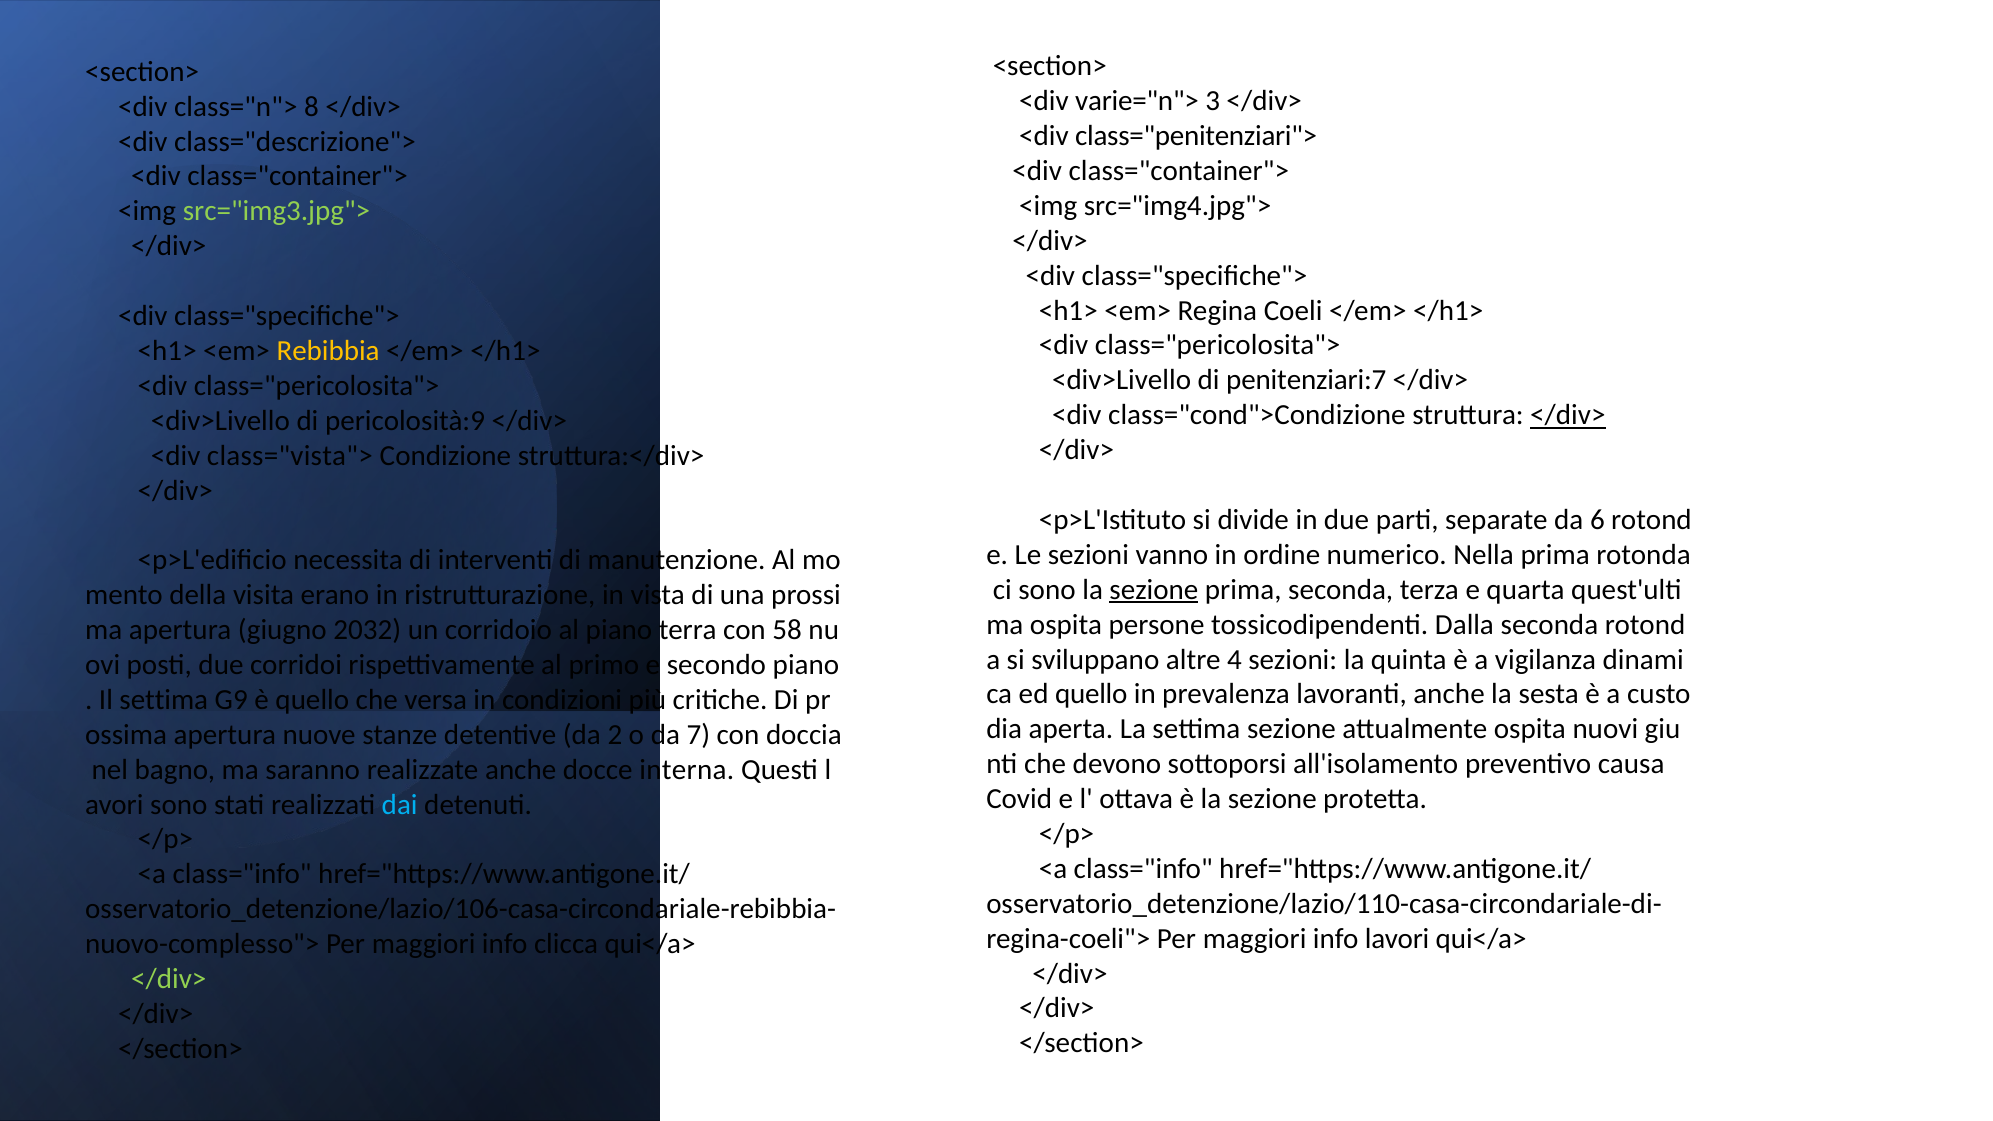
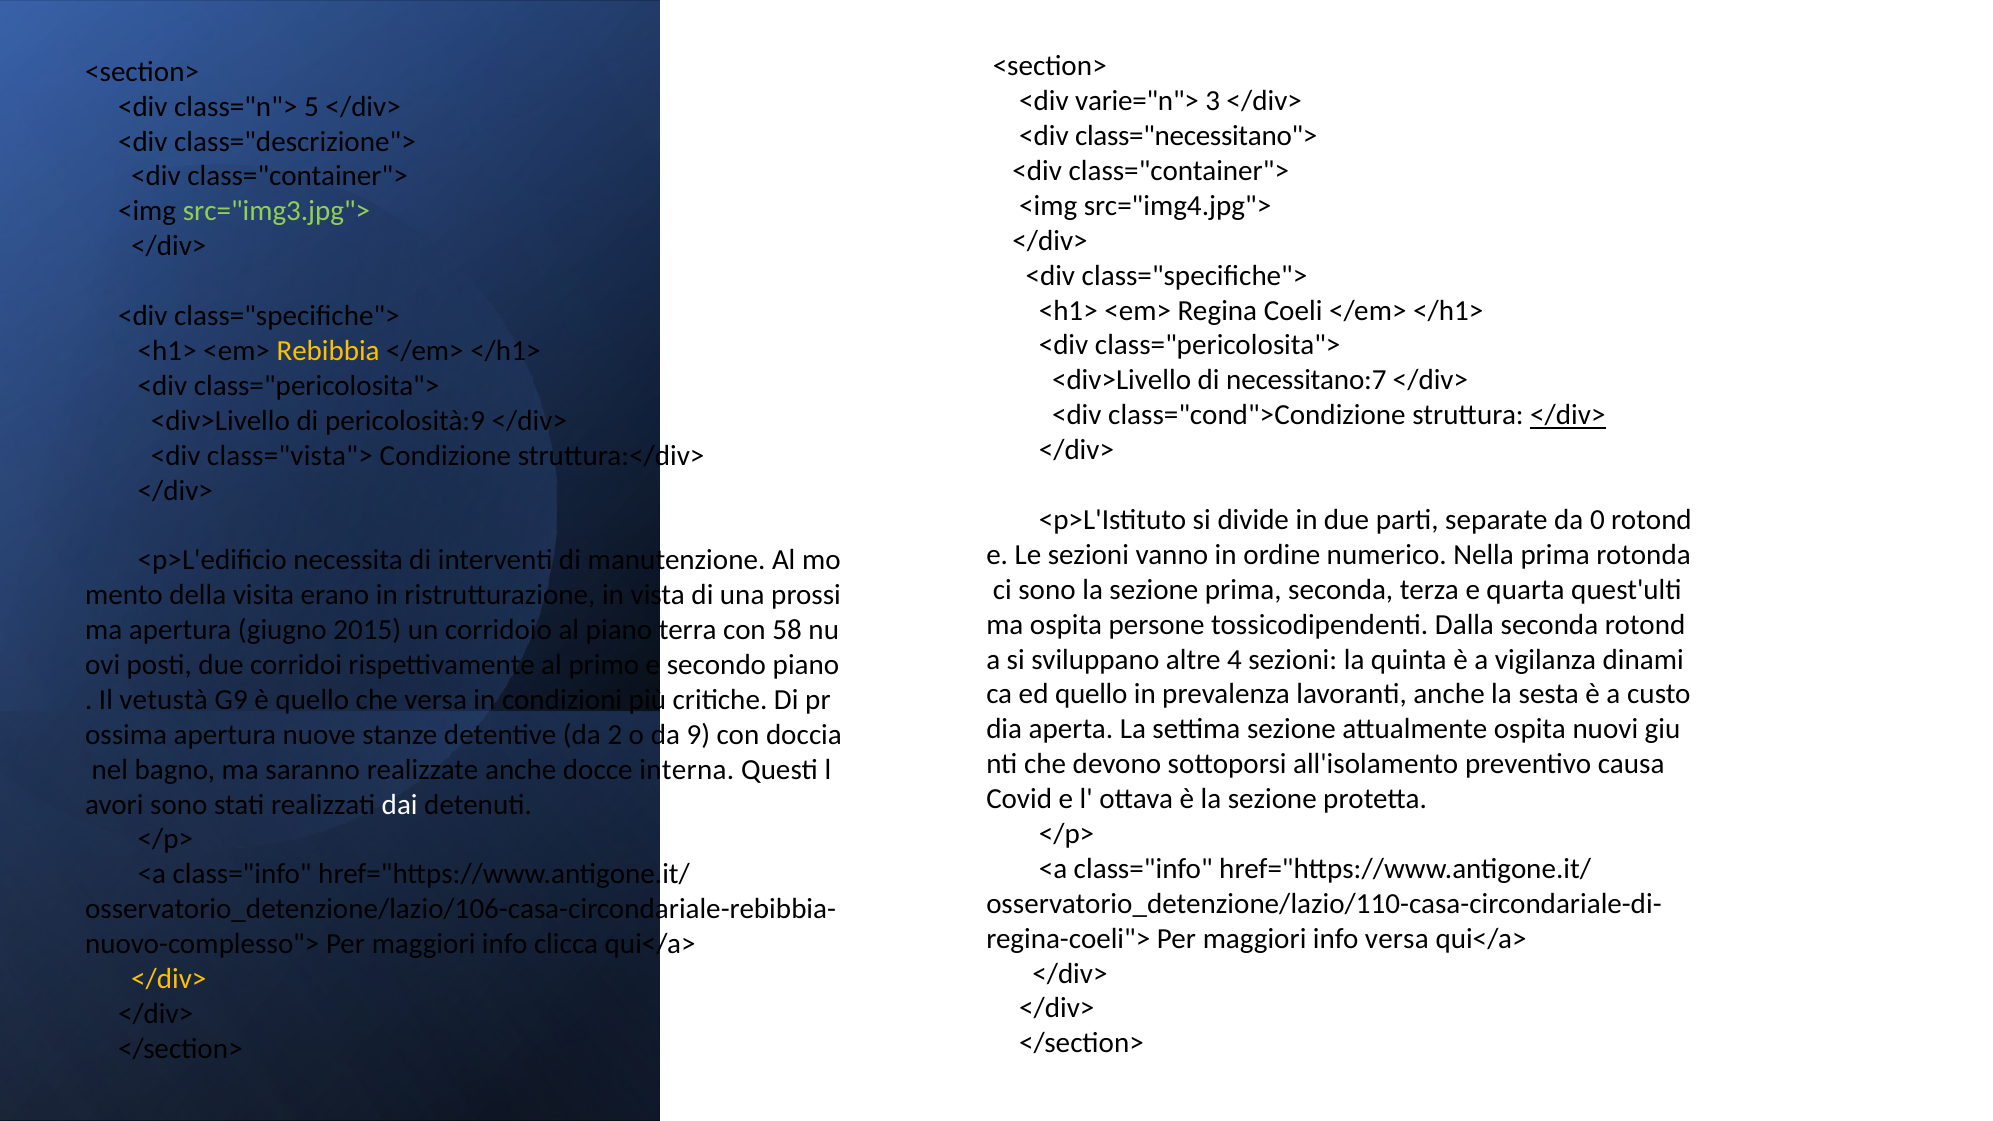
8: 8 -> 5 (312, 107)
class="penitenziari">: class="penitenziari"> -> class="necessitano"> (1196, 136)
penitenziari:7: penitenziari:7 -> necessitano:7 (1306, 380)
6: 6 -> 0 (1597, 520)
sezione underline: present -> none (1154, 590)
2032: 2032 -> 2015 (367, 630)
Il settima: settima -> vetustà (164, 700)
7: 7 -> 9 (698, 735)
dai colour: light blue -> white (400, 805)
info lavori: lavori -> versa (1397, 939)
</div> colour: light green -> yellow (169, 979)
